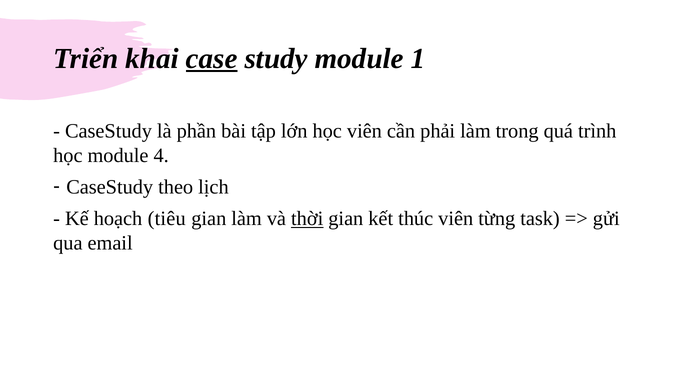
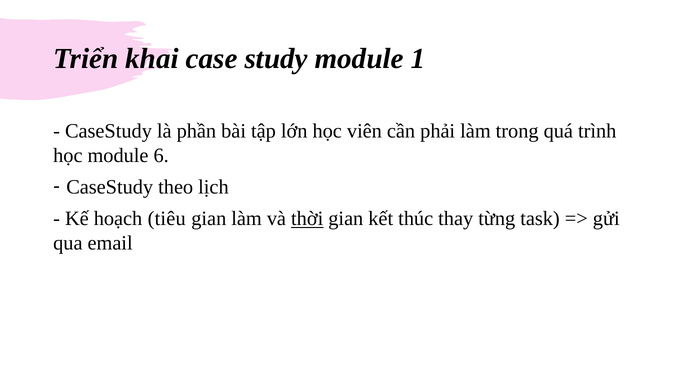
case underline: present -> none (212, 59)
4: 4 -> 6 (161, 156)
thúc viên: viên -> thay (456, 219)
